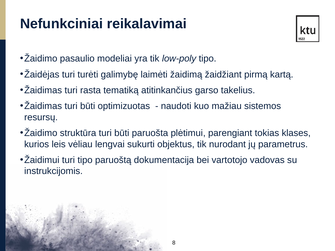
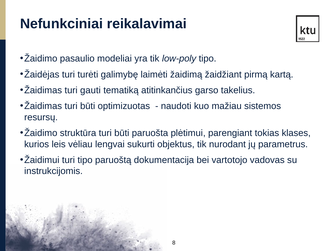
rasta: rasta -> gauti (90, 90)
